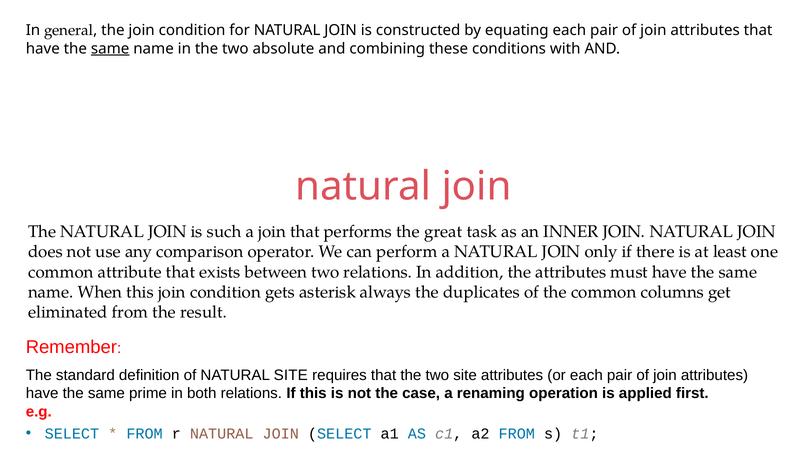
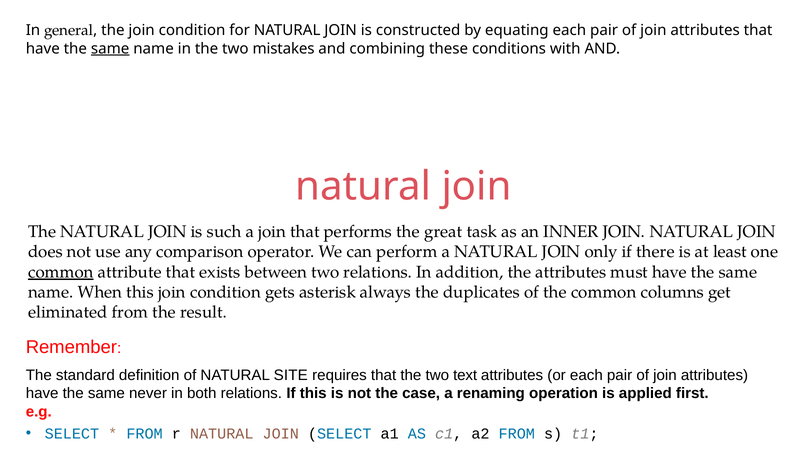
absolute: absolute -> mistakes (284, 49)
common underline: none -> present (61, 272)
two site: site -> text (465, 375)
prime: prime -> never (148, 393)
